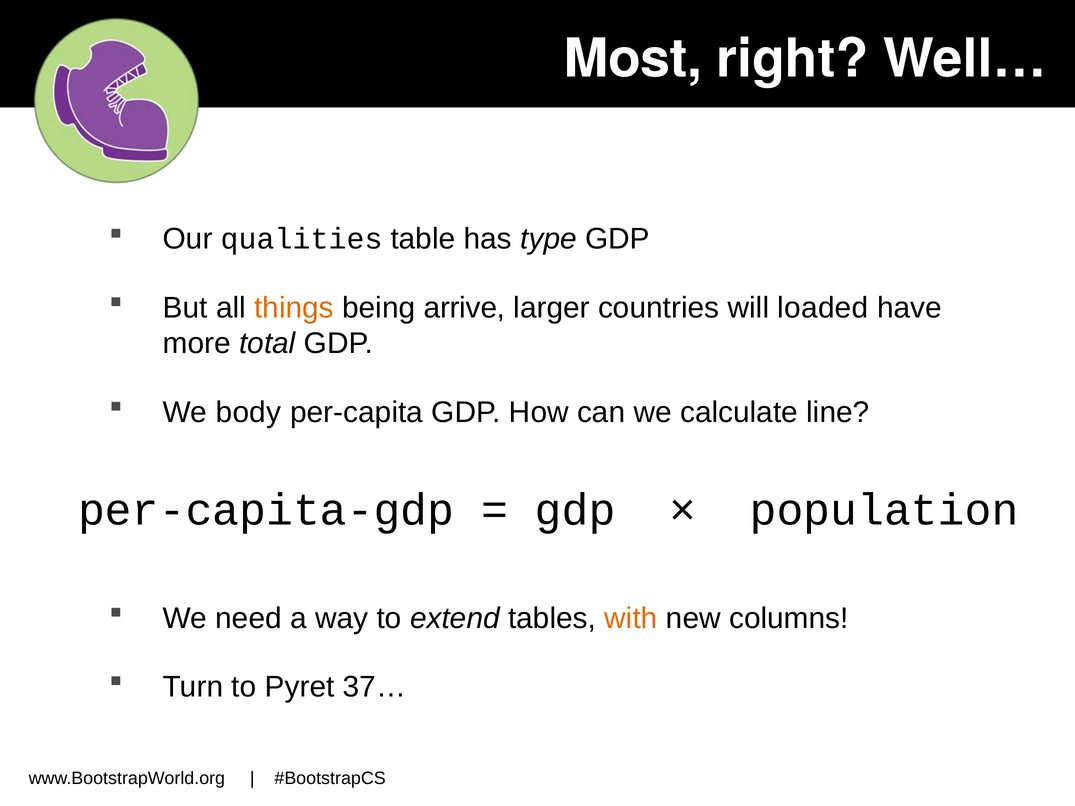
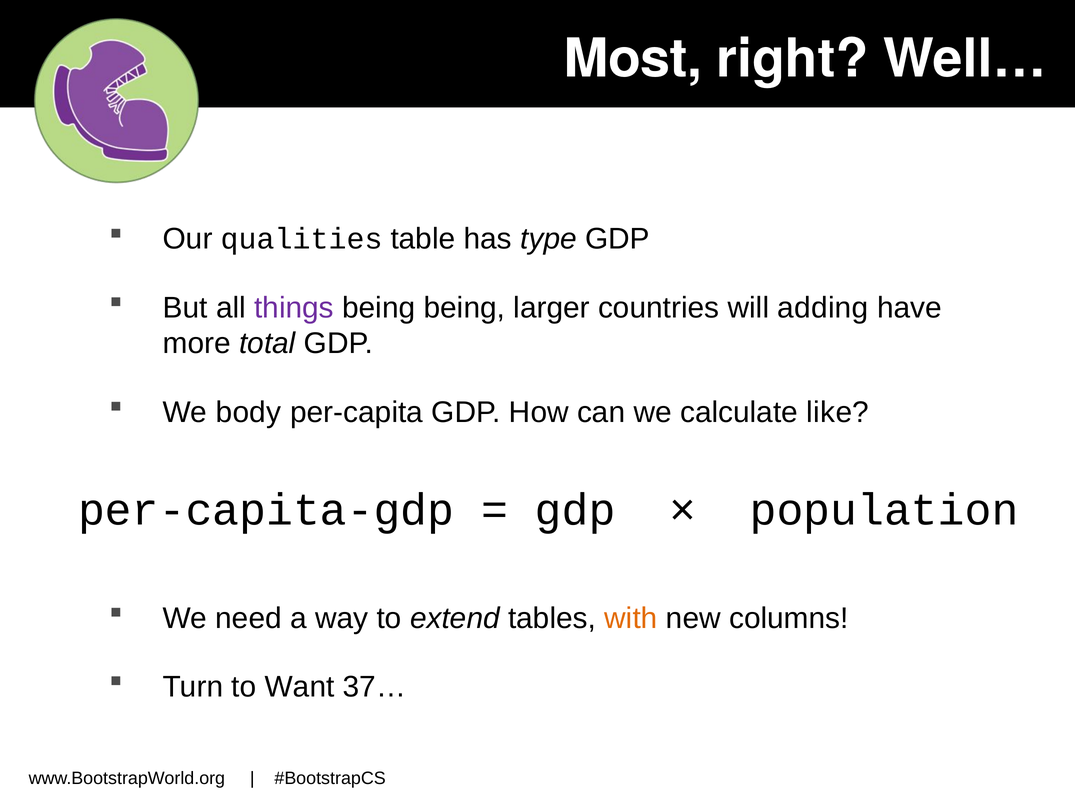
things colour: orange -> purple (294, 308)
being arrive: arrive -> being (464, 308)
loaded: loaded -> adding (823, 308)
line: line -> like (838, 412)
Pyret: Pyret -> Want (300, 687)
